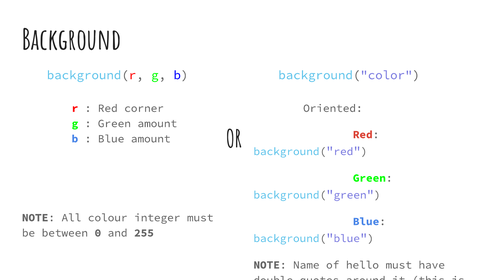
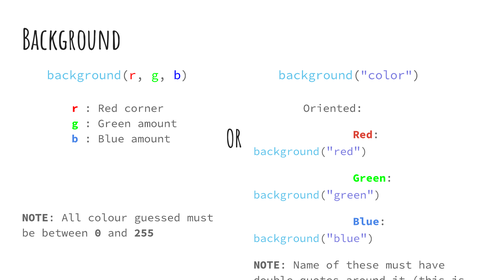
integer: integer -> guessed (157, 217)
hello: hello -> these (362, 265)
